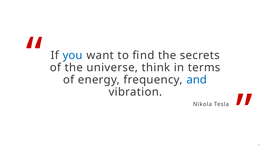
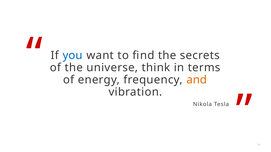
and colour: blue -> orange (197, 80)
